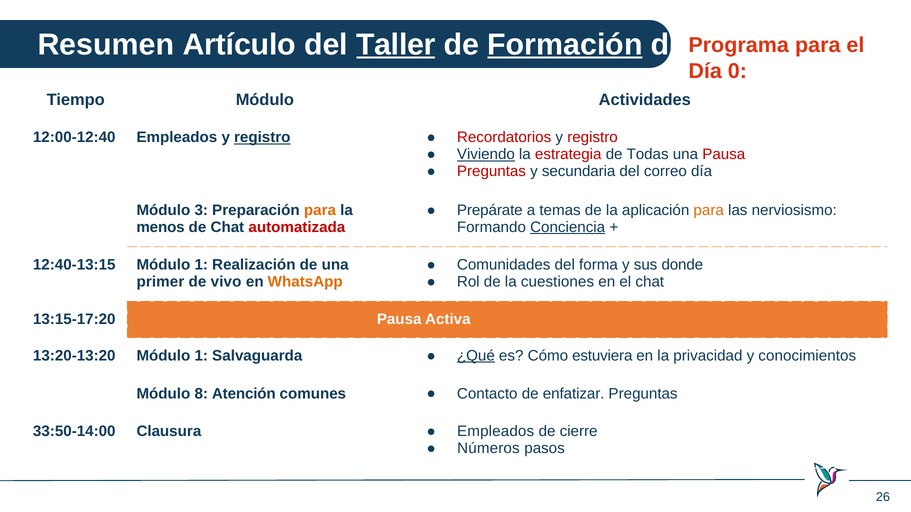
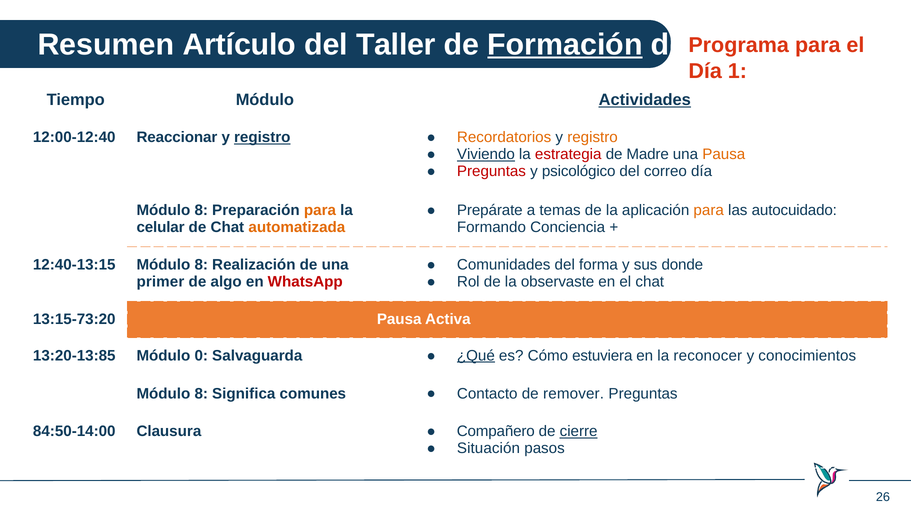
Taller underline: present -> none (396, 45)
0: 0 -> 1 (737, 71)
Actividades underline: none -> present (645, 100)
12:00-12:40 Empleados: Empleados -> Reaccionar (177, 137)
Recordatorios colour: red -> orange (504, 137)
registro colour: red -> orange (593, 137)
Todas: Todas -> Madre (648, 154)
Pausa colour: red -> orange (724, 154)
secundaria: secundaria -> psicológico (579, 171)
nerviosismo: nerviosismo -> autocuidado (794, 210)
3: 3 -> 8 (201, 210)
menos: menos -> celular (161, 227)
automatizada colour: red -> orange (297, 227)
Conciencia underline: present -> none (568, 227)
12:40-13:15 Módulo 1: 1 -> 8 (201, 265)
cuestiones: cuestiones -> observaste (558, 282)
vivo: vivo -> algo (226, 282)
WhatsApp colour: orange -> red (305, 282)
13:15-17:20: 13:15-17:20 -> 13:15-73:20 (74, 320)
13:20-13:20: 13:20-13:20 -> 13:20-13:85 (74, 356)
1: 1 -> 0 (201, 356)
privacidad: privacidad -> reconocer (708, 356)
Atención: Atención -> Significa (244, 394)
enfatizar: enfatizar -> remover (574, 394)
33:50-14:00: 33:50-14:00 -> 84:50-14:00 (74, 432)
Empleados: Empleados -> Compañero (496, 432)
cierre underline: none -> present (579, 432)
Números: Números -> Situación (488, 449)
